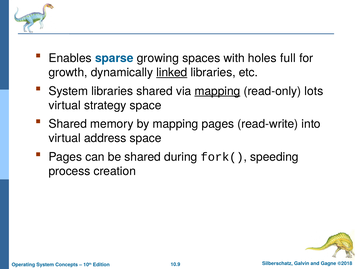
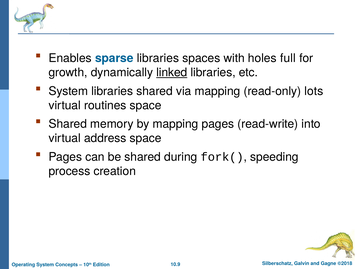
sparse growing: growing -> libraries (158, 58)
mapping underline: present -> none (217, 91)
strategy: strategy -> routines (105, 105)
